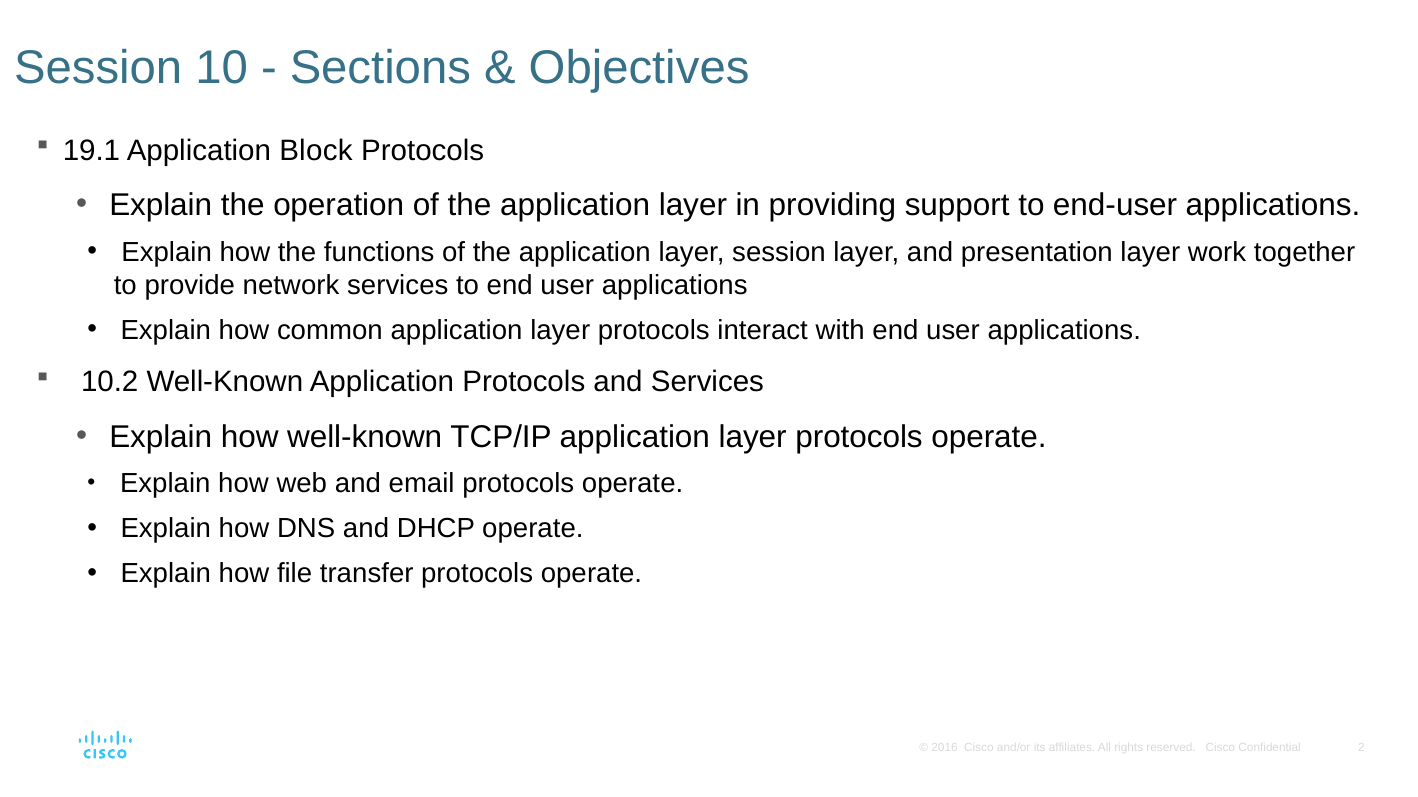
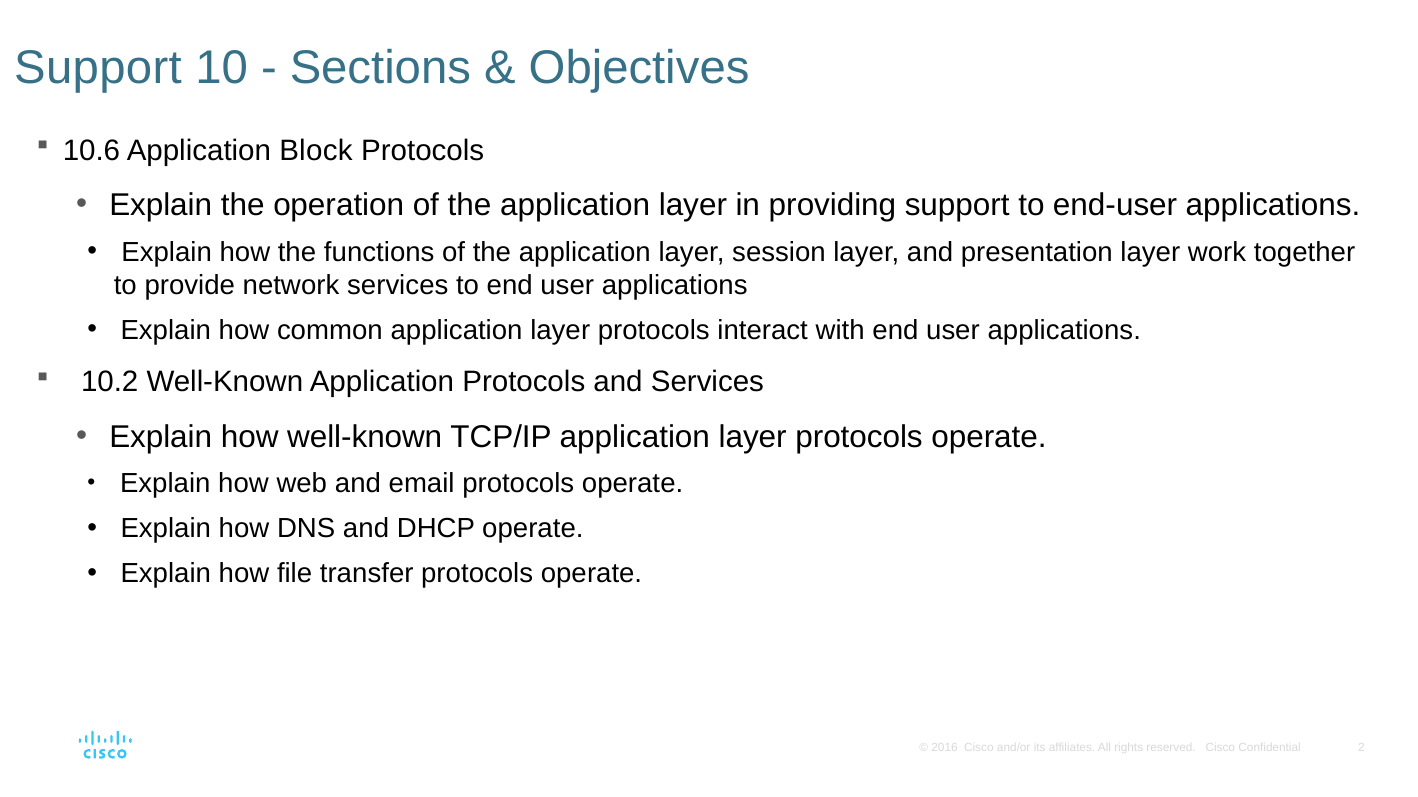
Session: Session -> Support (98, 68)
19.1: 19.1 -> 10.6 (92, 151)
